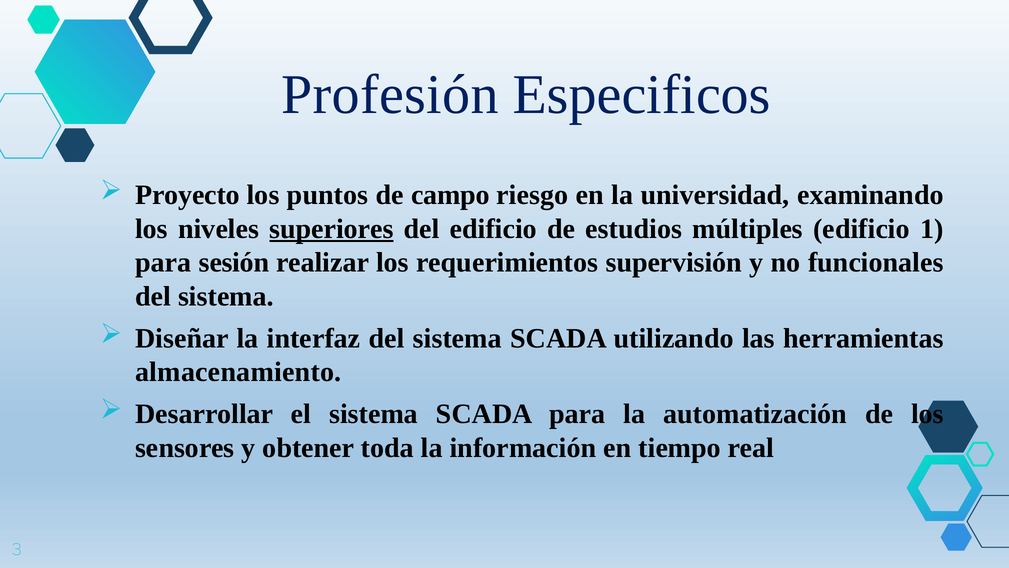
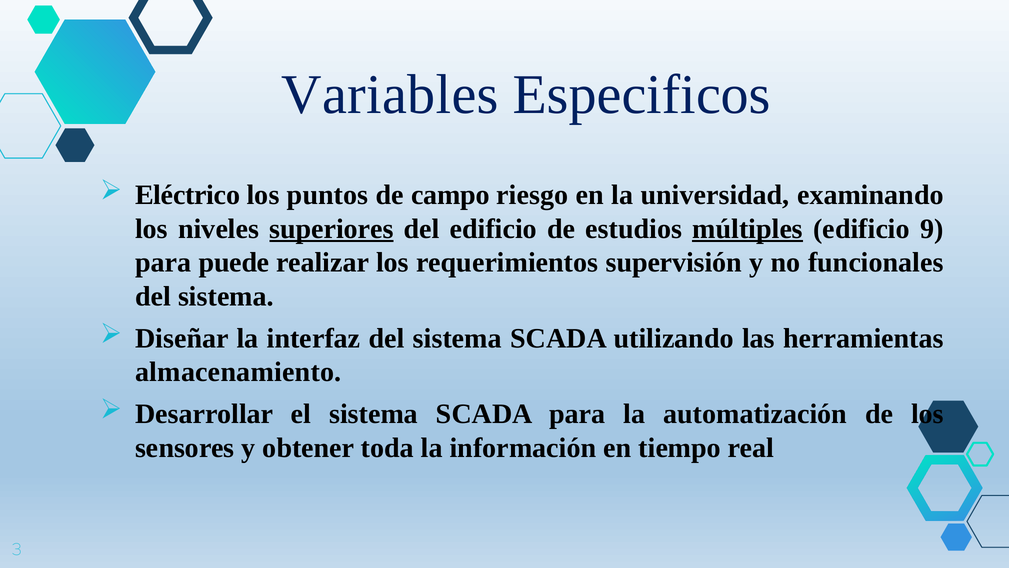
Profesión: Profesión -> Variables (390, 95)
Proyecto: Proyecto -> Eléctrico (188, 195)
múltiples underline: none -> present (748, 229)
1: 1 -> 9 (932, 229)
sesión: sesión -> puede (234, 262)
